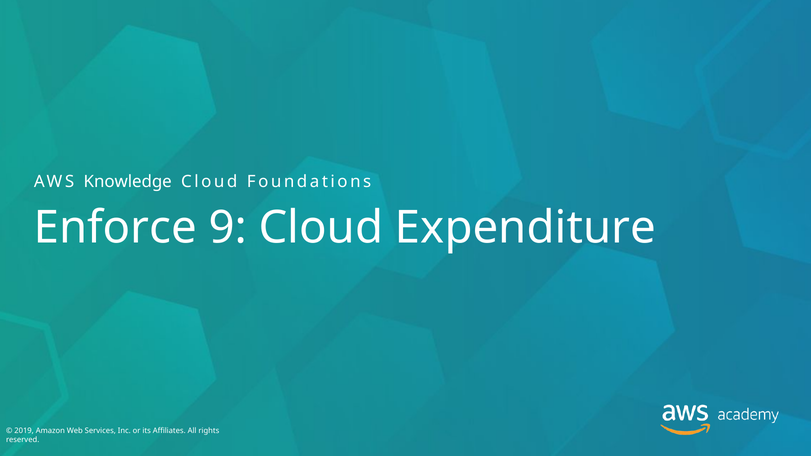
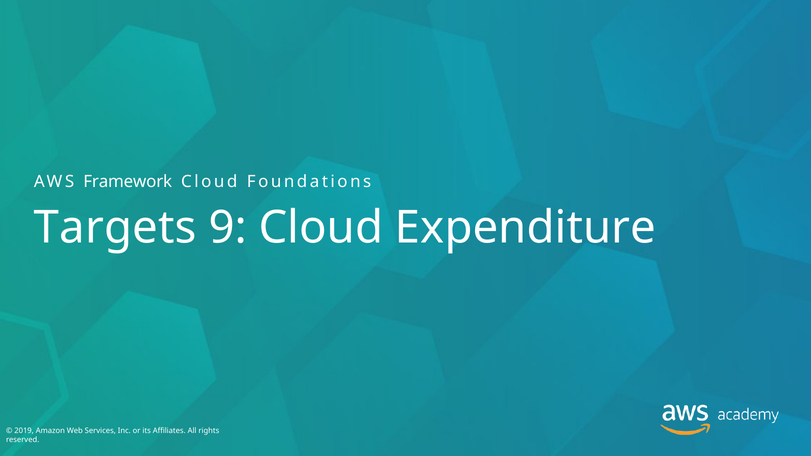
Knowledge: Knowledge -> Framework (128, 182)
Enforce: Enforce -> Targets (115, 228)
